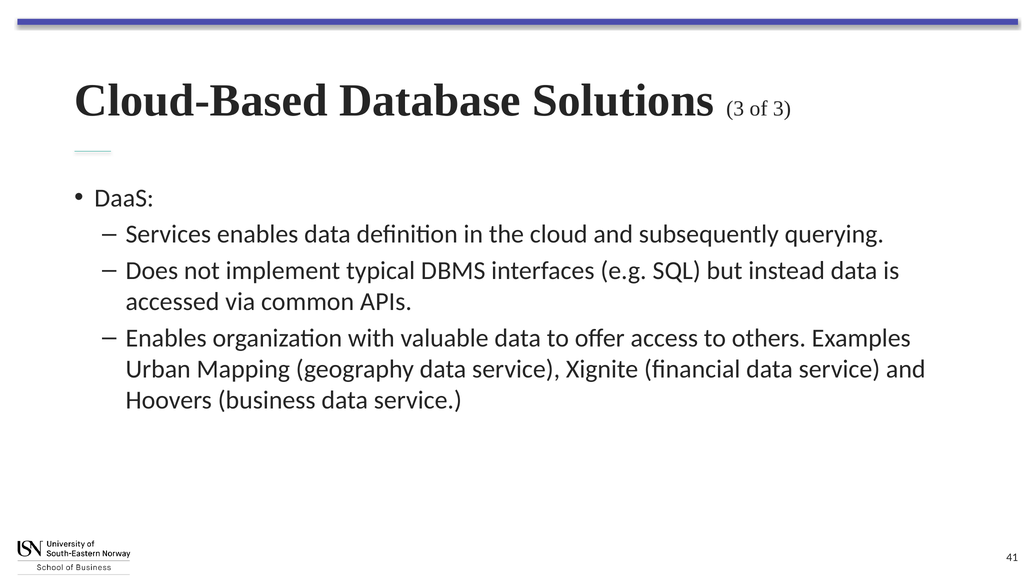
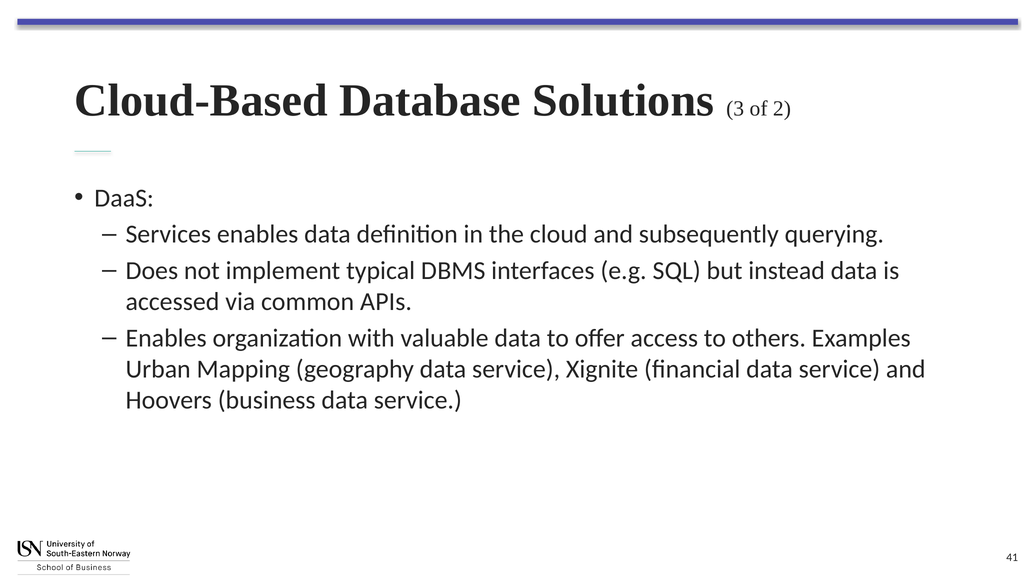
of 3: 3 -> 2 (782, 108)
